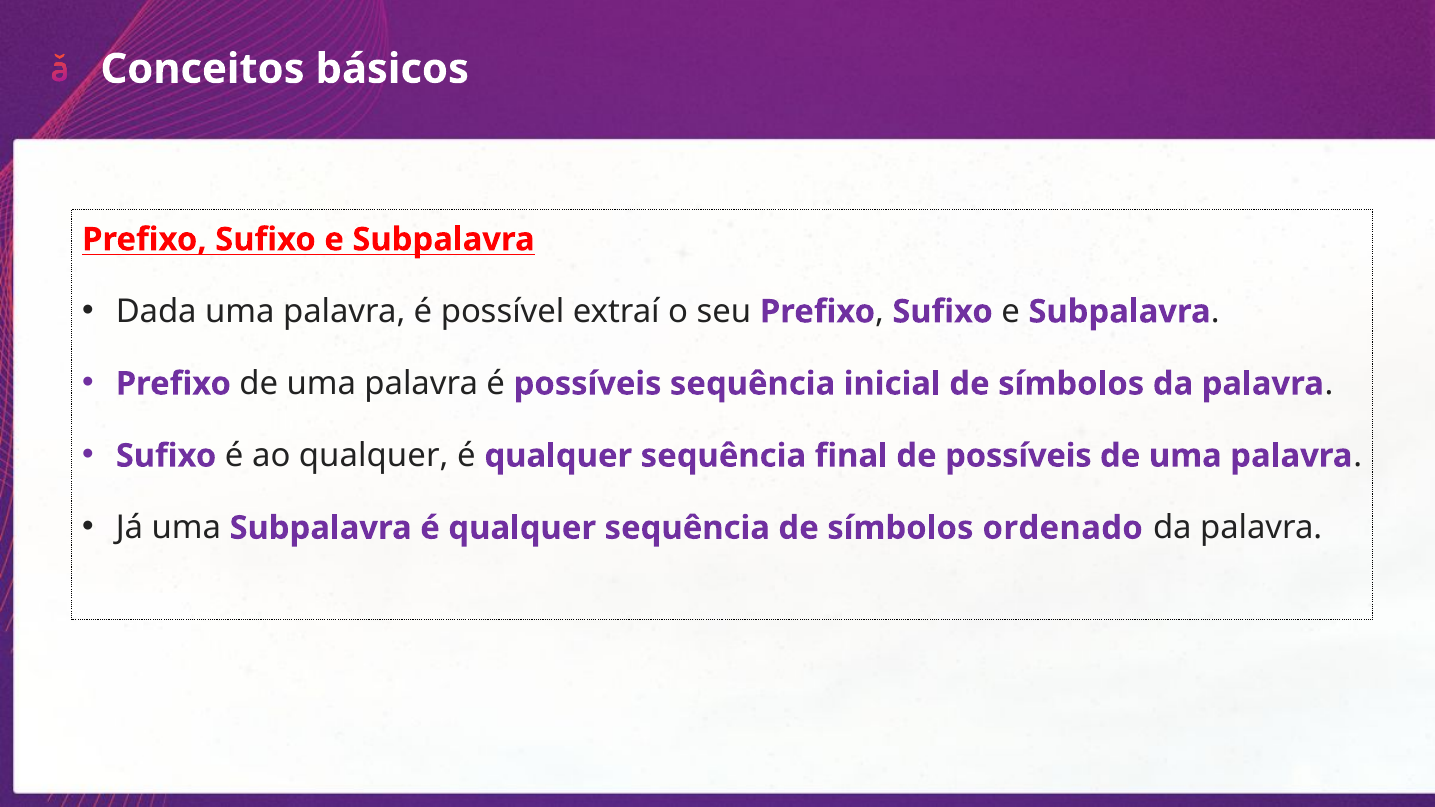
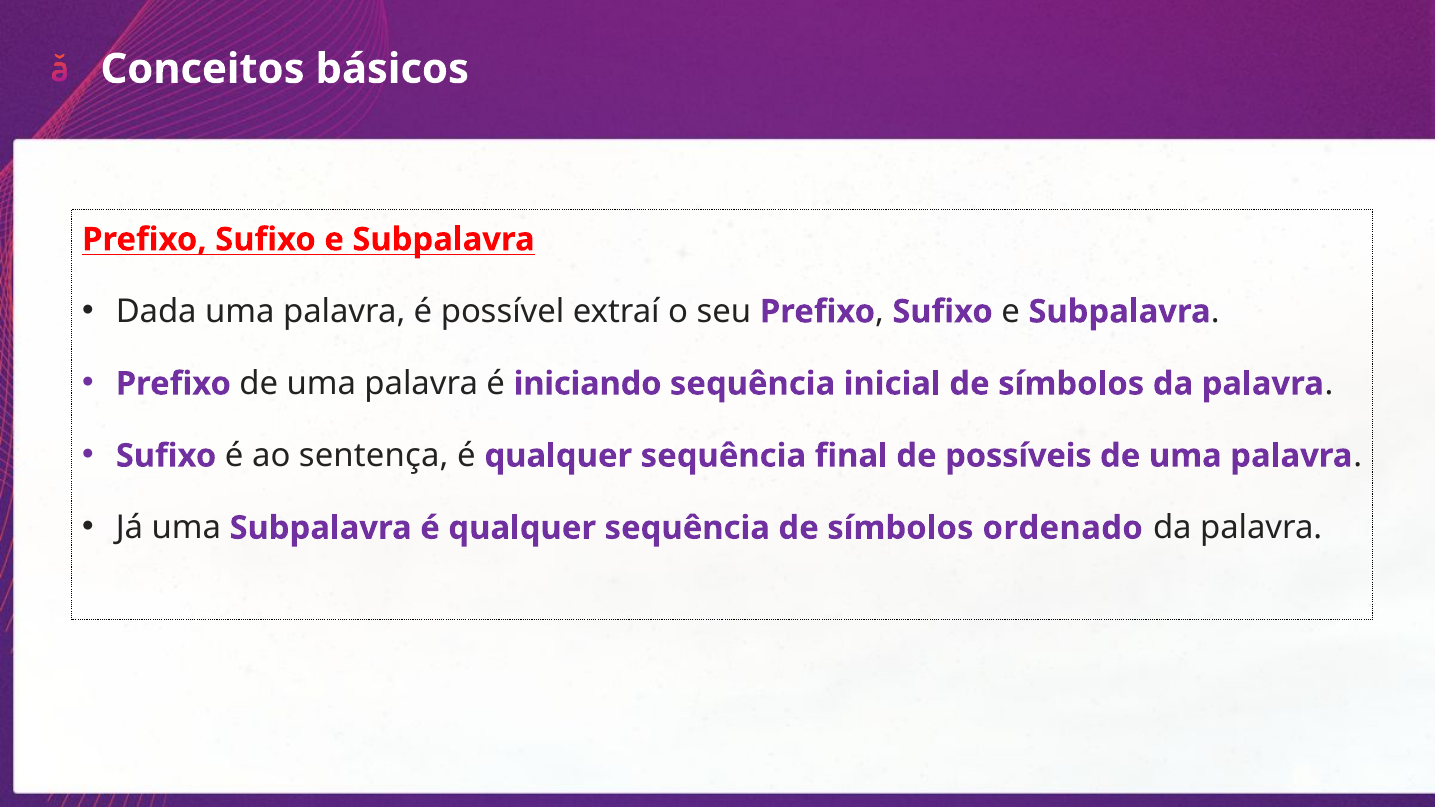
é possíveis: possíveis -> iniciando (588, 384)
ao qualquer: qualquer -> sentença (374, 456)
